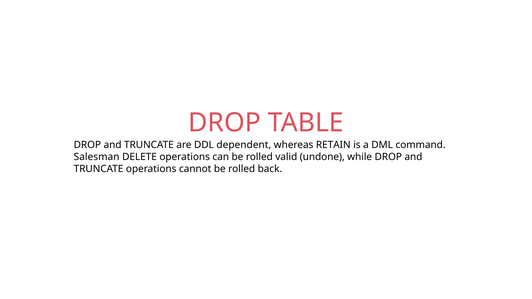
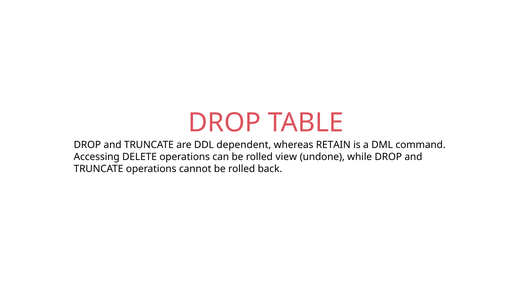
Salesman: Salesman -> Accessing (97, 157)
valid: valid -> view (286, 157)
